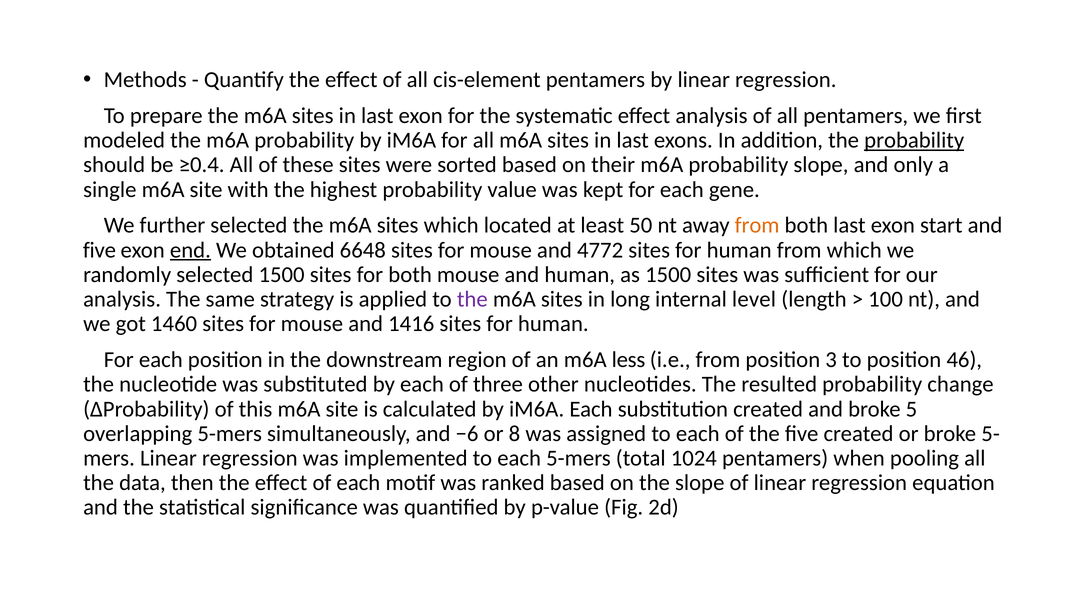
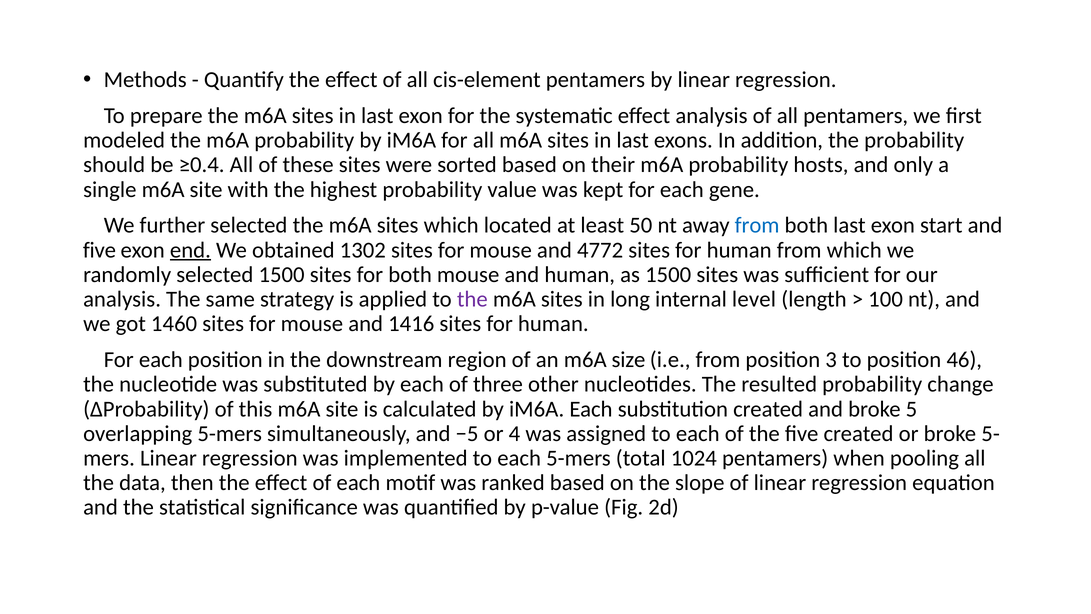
probability underline: present -> none (914, 140)
probability slope: slope -> hosts (821, 165)
from colour: orange -> blue (757, 225)
6648: 6648 -> 1302 (363, 250)
less: less -> size (628, 360)
−6: −6 -> −5 (467, 433)
8: 8 -> 4 (514, 433)
